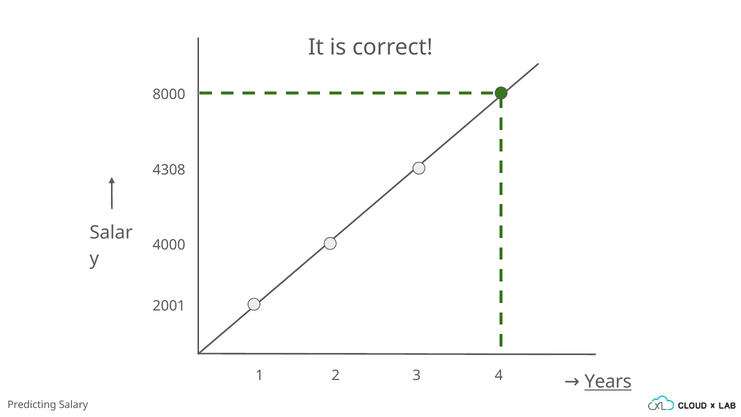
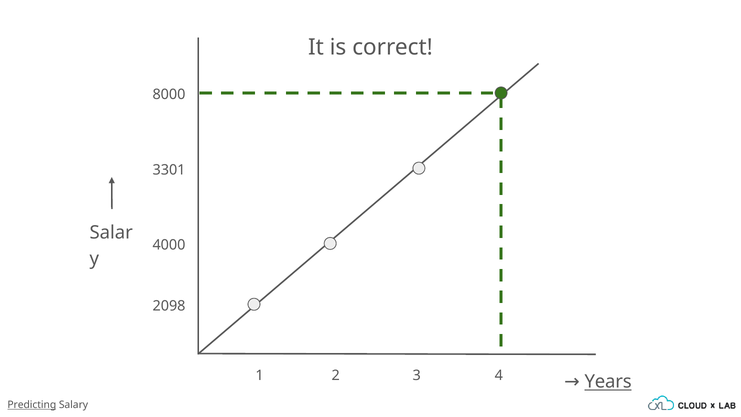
4308: 4308 -> 3301 (169, 170)
2001: 2001 -> 2098 (169, 306)
Predicting underline: none -> present (32, 405)
